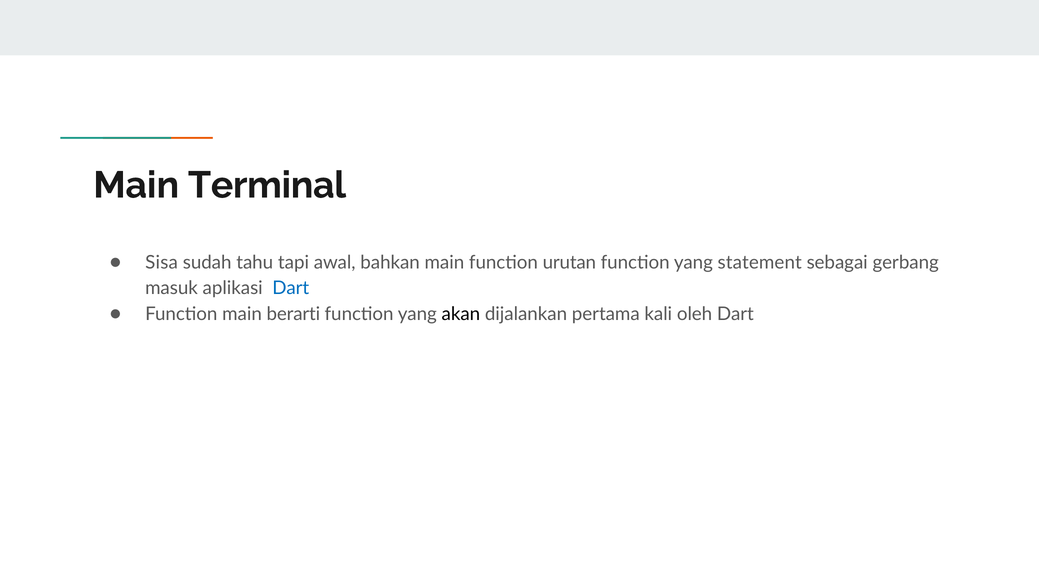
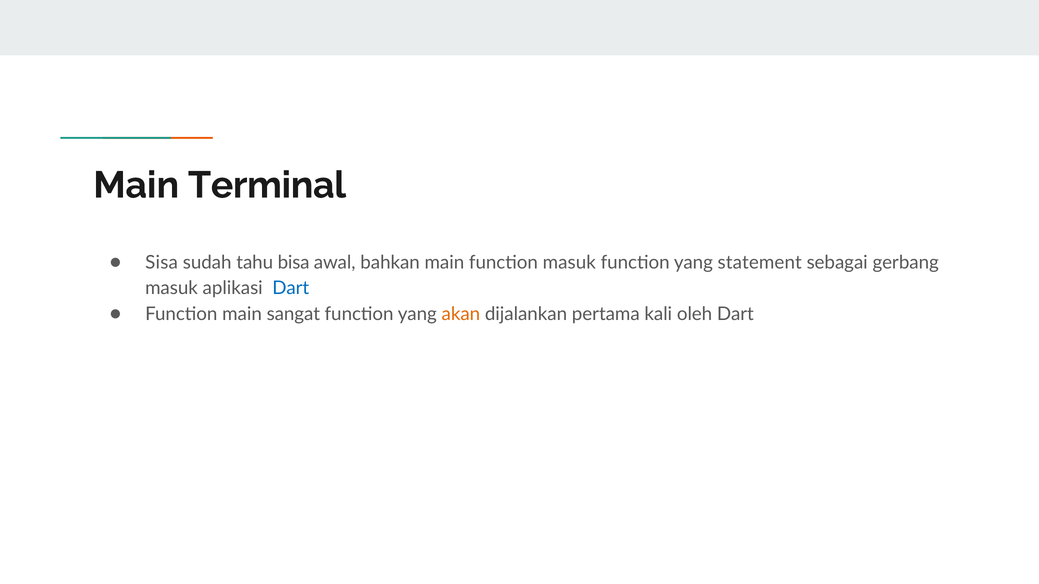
tapi: tapi -> bisa (294, 263)
function urutan: urutan -> masuk (569, 263)
berarti: berarti -> sangat (293, 314)
akan colour: black -> orange (461, 314)
